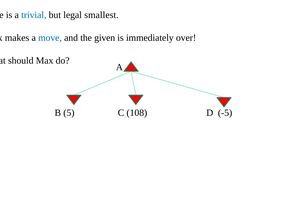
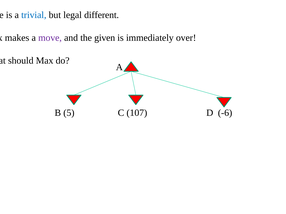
smallest: smallest -> different (102, 15)
move colour: blue -> purple (50, 38)
108: 108 -> 107 (137, 113)
-5: -5 -> -6 (225, 113)
